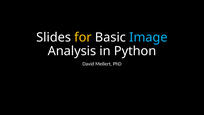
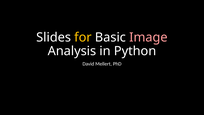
Image colour: light blue -> pink (148, 37)
